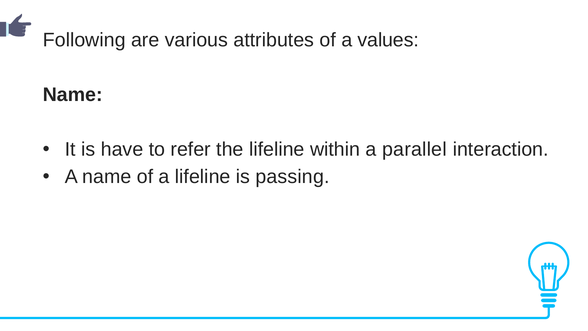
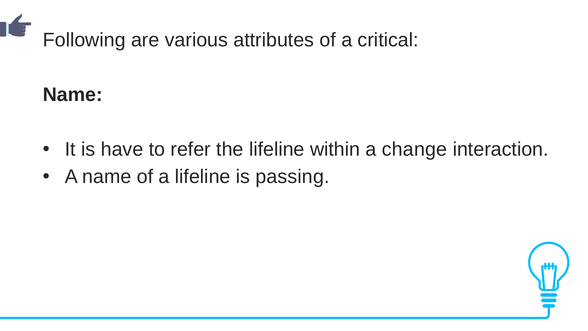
values: values -> critical (388, 40)
parallel: parallel -> change (414, 149)
